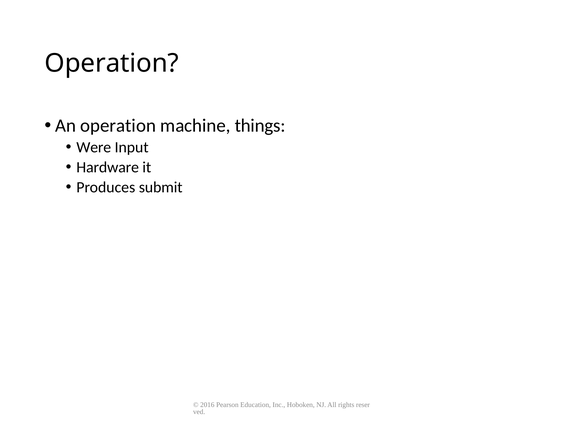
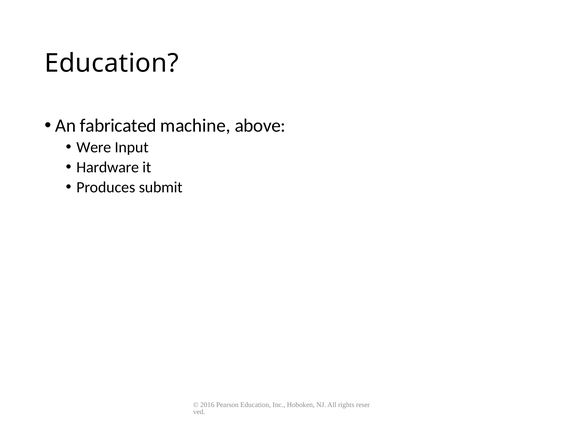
Operation: Operation -> Education (112, 63)
An operation: operation -> fabricated (118, 126)
things: things -> above (260, 126)
